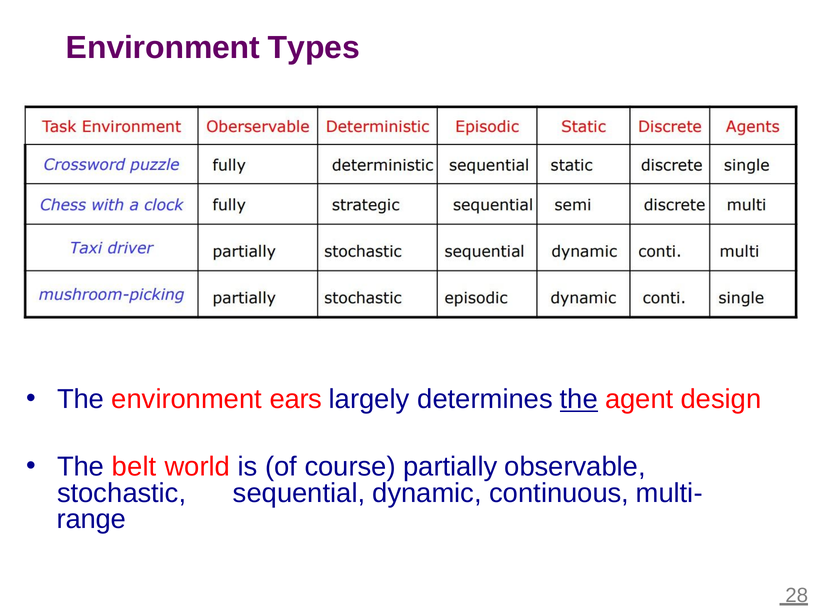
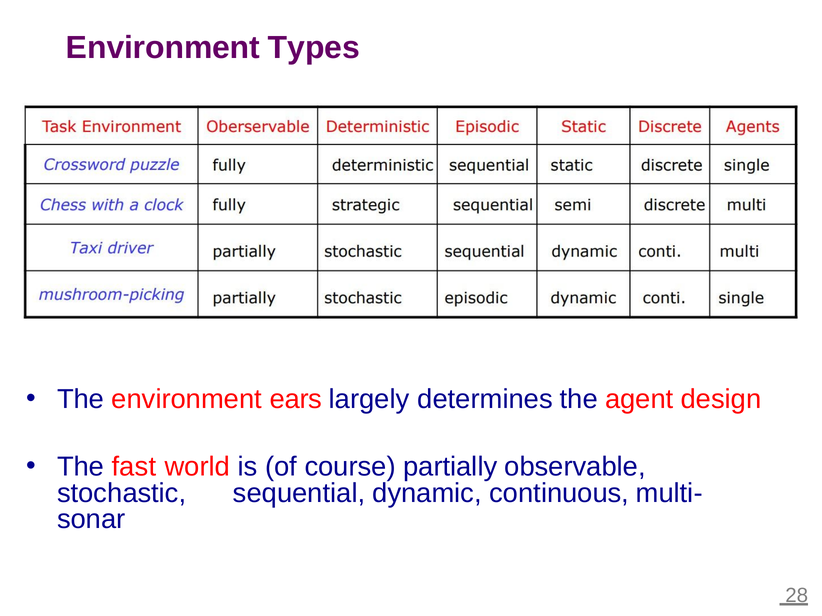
the underline: present -> none (579, 400)
belt: belt -> fast (134, 467)
range: range -> sonar (91, 520)
